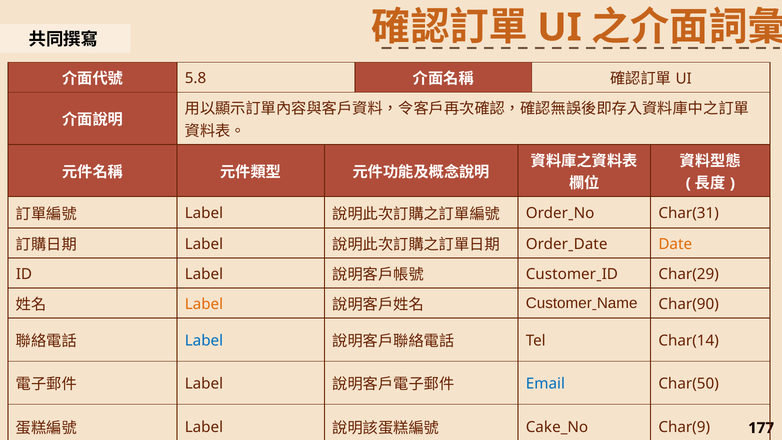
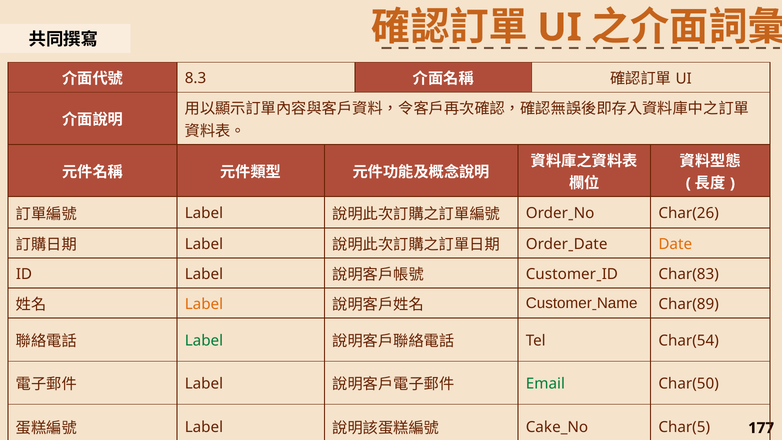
5.8: 5.8 -> 8.3 (196, 78)
Char(31: Char(31 -> Char(26 (689, 213)
Char(29: Char(29 -> Char(83 (689, 274)
Char(90: Char(90 -> Char(89 (689, 304)
Label colour: blue -> green (204, 341)
Char(14: Char(14 -> Char(54 (689, 341)
Email colour: blue -> green (545, 384)
Char(9: Char(9 -> Char(5 (684, 427)
